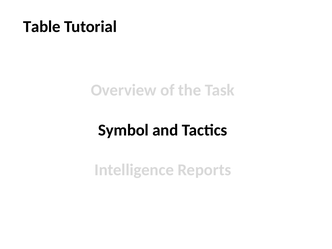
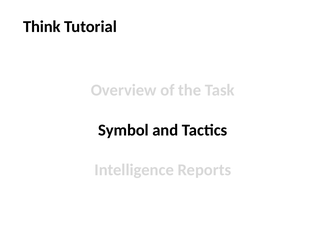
Table: Table -> Think (42, 27)
